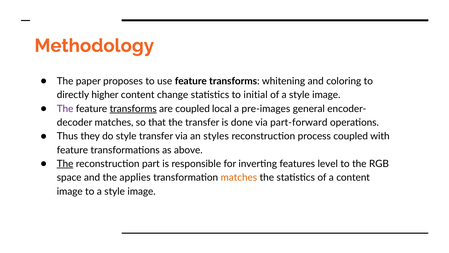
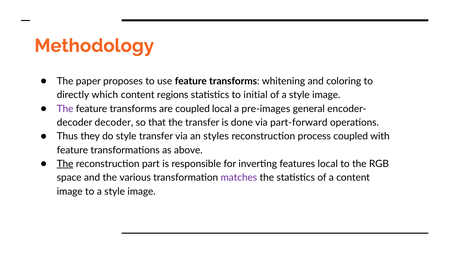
higher: higher -> which (105, 95)
change: change -> regions (173, 95)
transforms underline: present -> none (133, 109)
matches: matches -> decoder (114, 122)
features level: level -> local (328, 164)
applies: applies -> various (135, 177)
matches colour: orange -> purple (239, 177)
